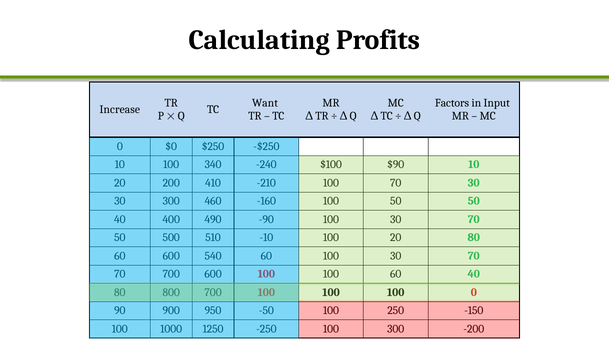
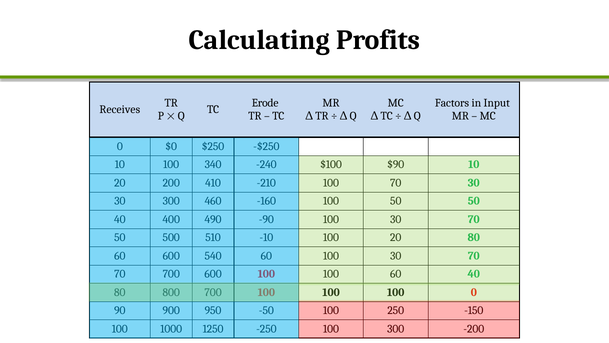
Want: Want -> Erode (265, 103)
Increase: Increase -> Receives (120, 109)
